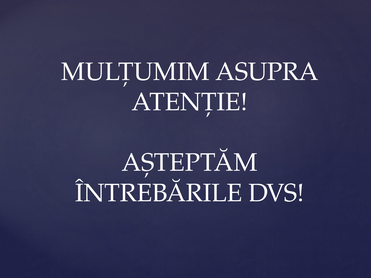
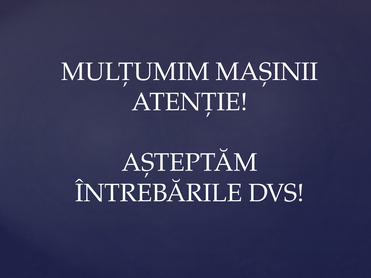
ASUPRA: ASUPRA -> MAȘINII (267, 72)
